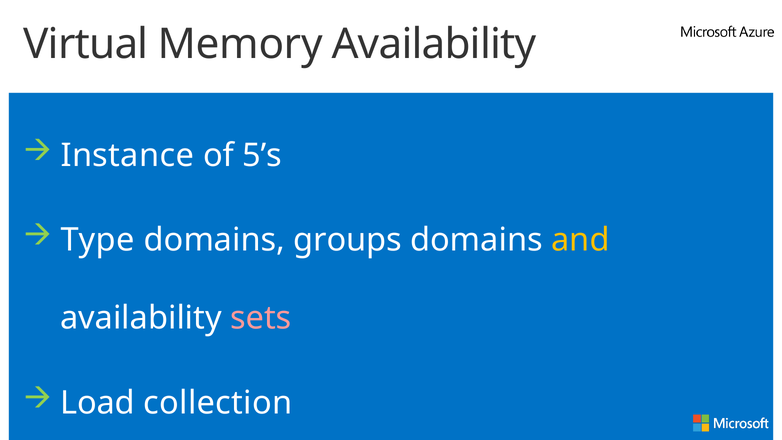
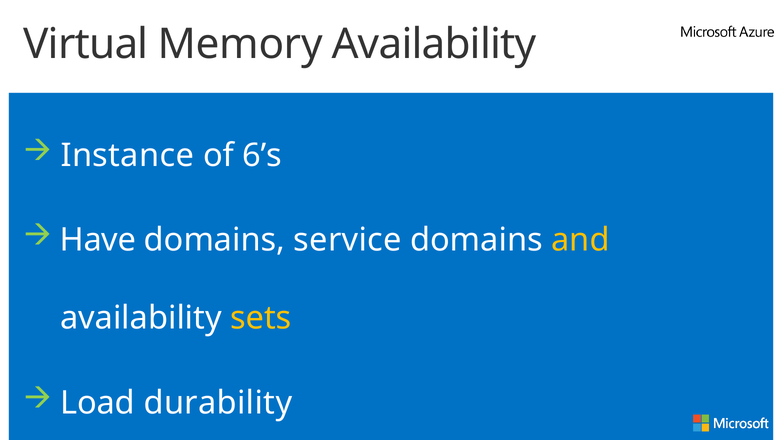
5’s: 5’s -> 6’s (262, 155)
Type: Type -> Have (98, 240)
groups: groups -> service (348, 240)
sets colour: pink -> yellow (261, 318)
collection: collection -> durability (218, 403)
